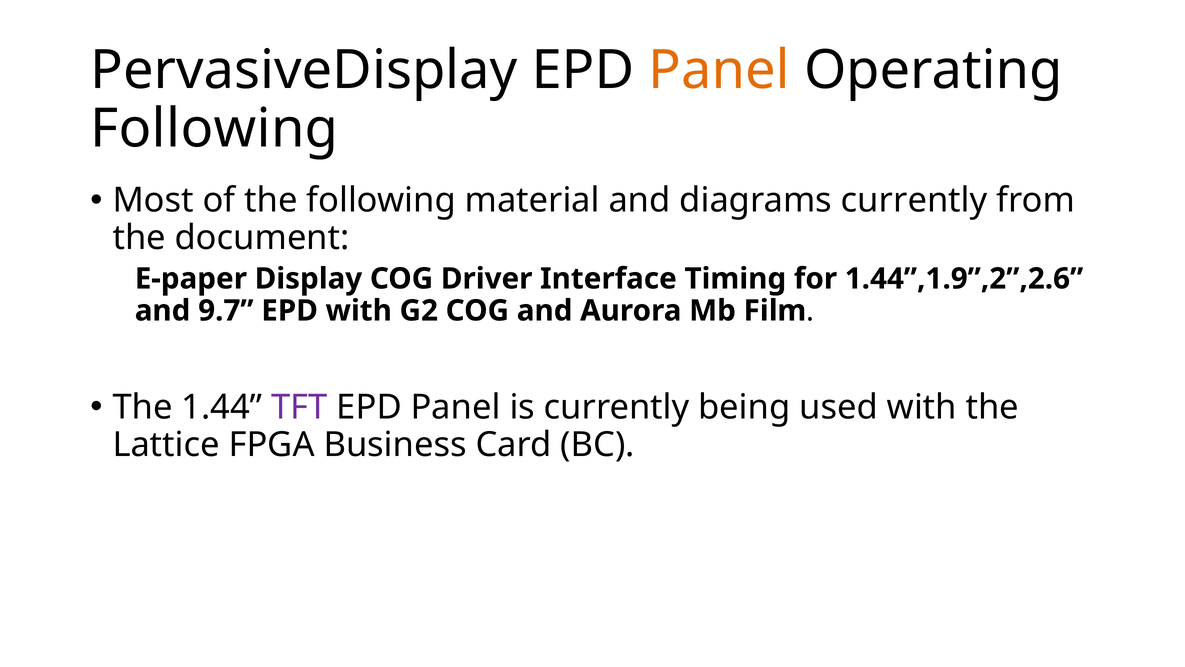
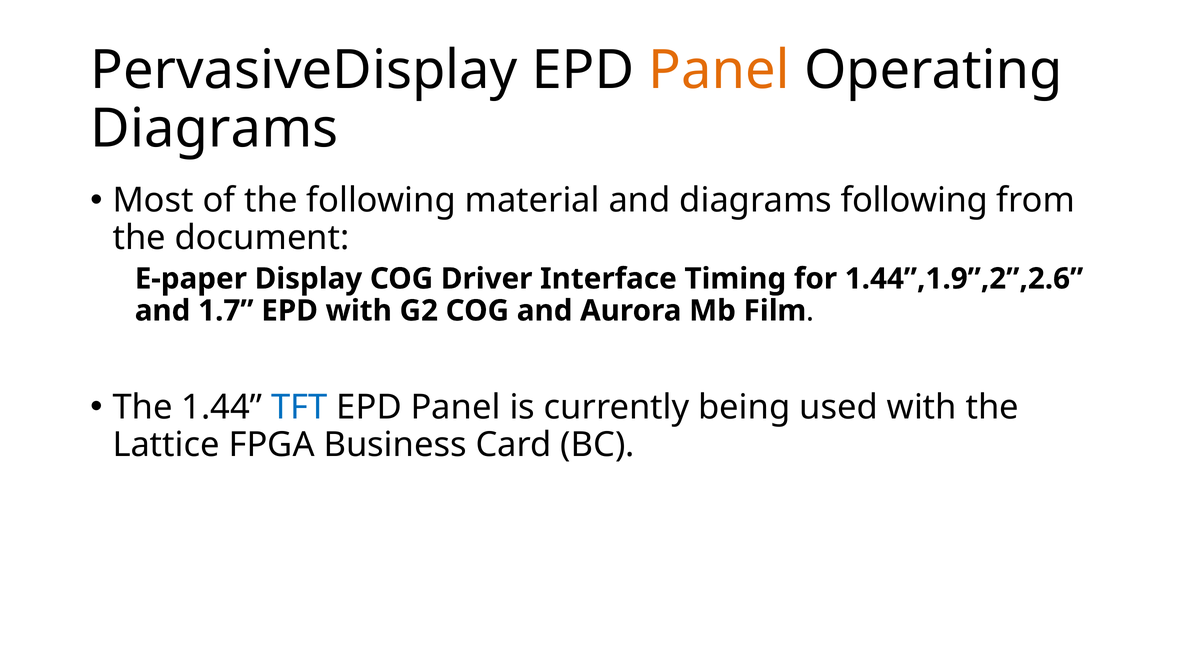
Following: Following -> Diagrams (214, 129)
diagrams currently: currently -> following (914, 200)
9.7: 9.7 -> 1.7 (226, 311)
TFT colour: purple -> blue (299, 407)
